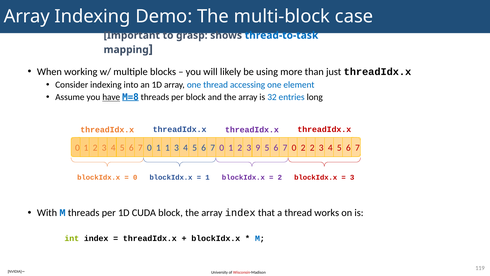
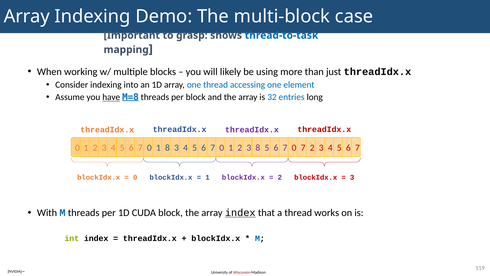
1 1: 1 -> 8 (167, 147)
3 9: 9 -> 8 (258, 147)
0 2: 2 -> 7 (303, 147)
index underline: none -> present (240, 212)
